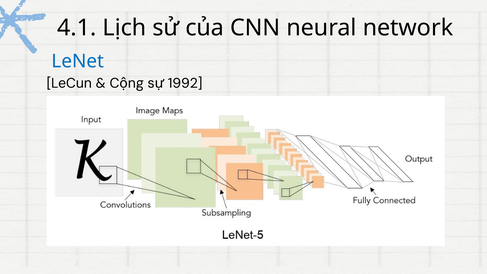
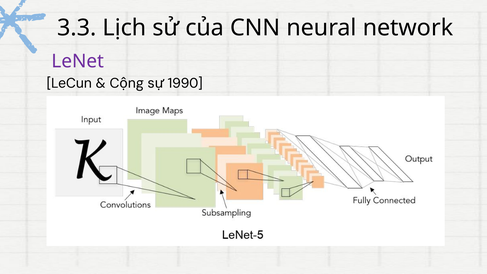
4.1: 4.1 -> 3.3 (77, 28)
LeNet colour: blue -> purple (78, 61)
1992: 1992 -> 1990 (185, 83)
